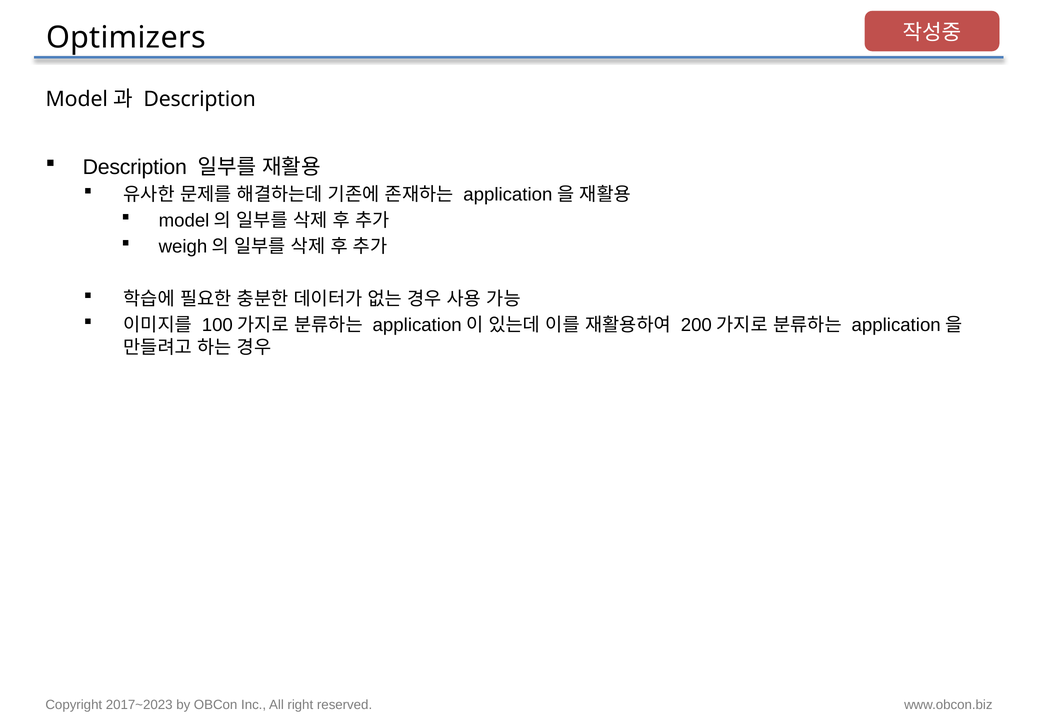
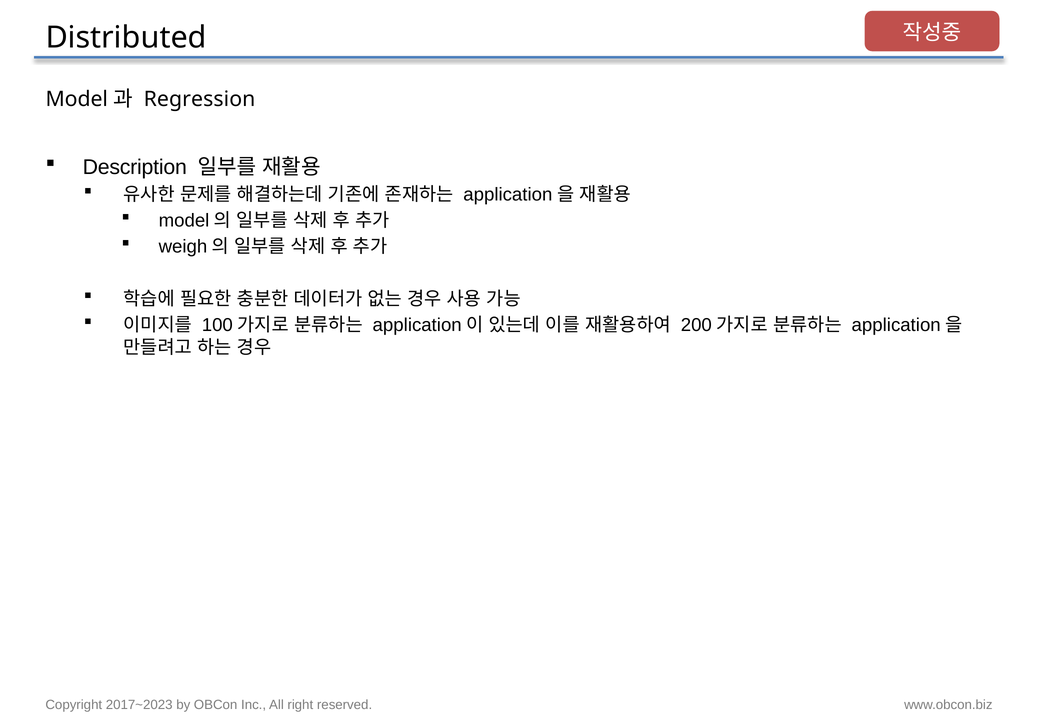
Optimizers: Optimizers -> Distributed (126, 37)
Description: Description -> Regression (200, 99)
